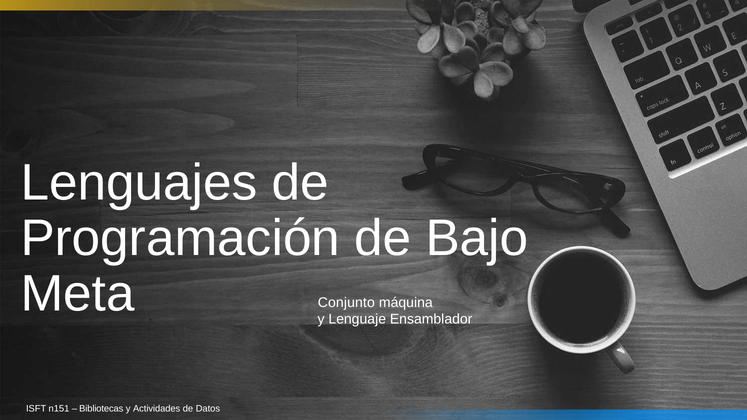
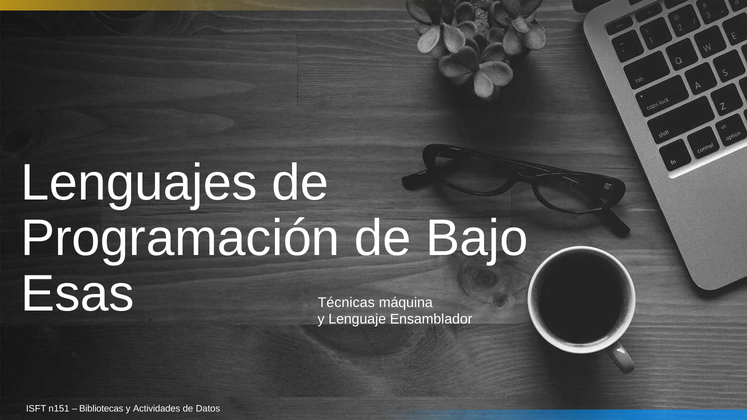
Meta: Meta -> Esas (78, 294)
Conjunto: Conjunto -> Técnicas (346, 303)
